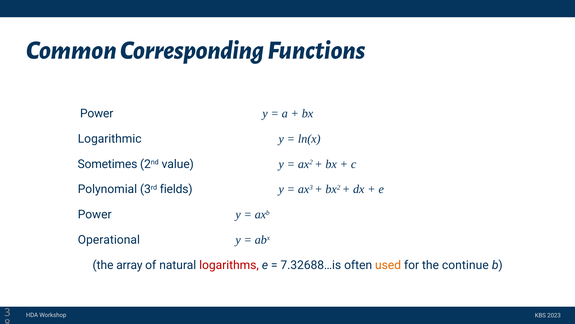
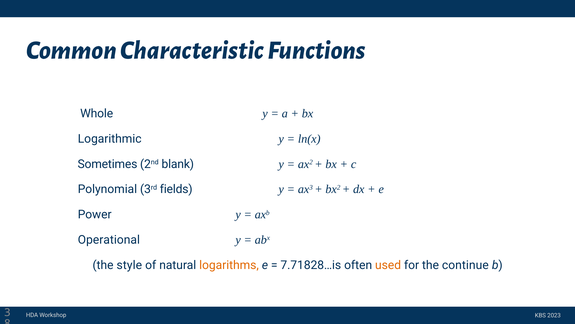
Corresponding: Corresponding -> Characteristic (192, 50)
Power: Power -> Whole (97, 113)
value: value -> blank (178, 164)
array: array -> style (129, 265)
logarithms colour: red -> orange (229, 265)
7.32688…is: 7.32688…is -> 7.71828…is (311, 265)
